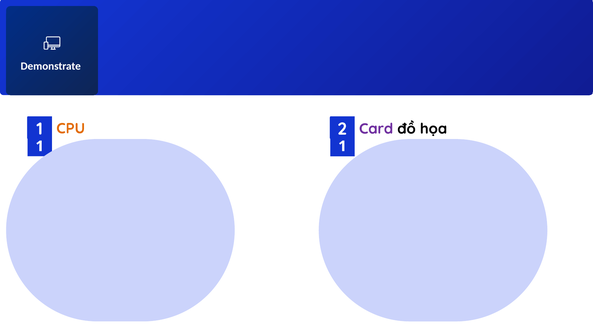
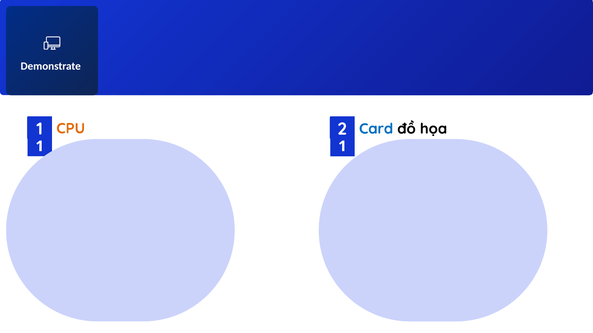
Card colour: purple -> blue (376, 129)
